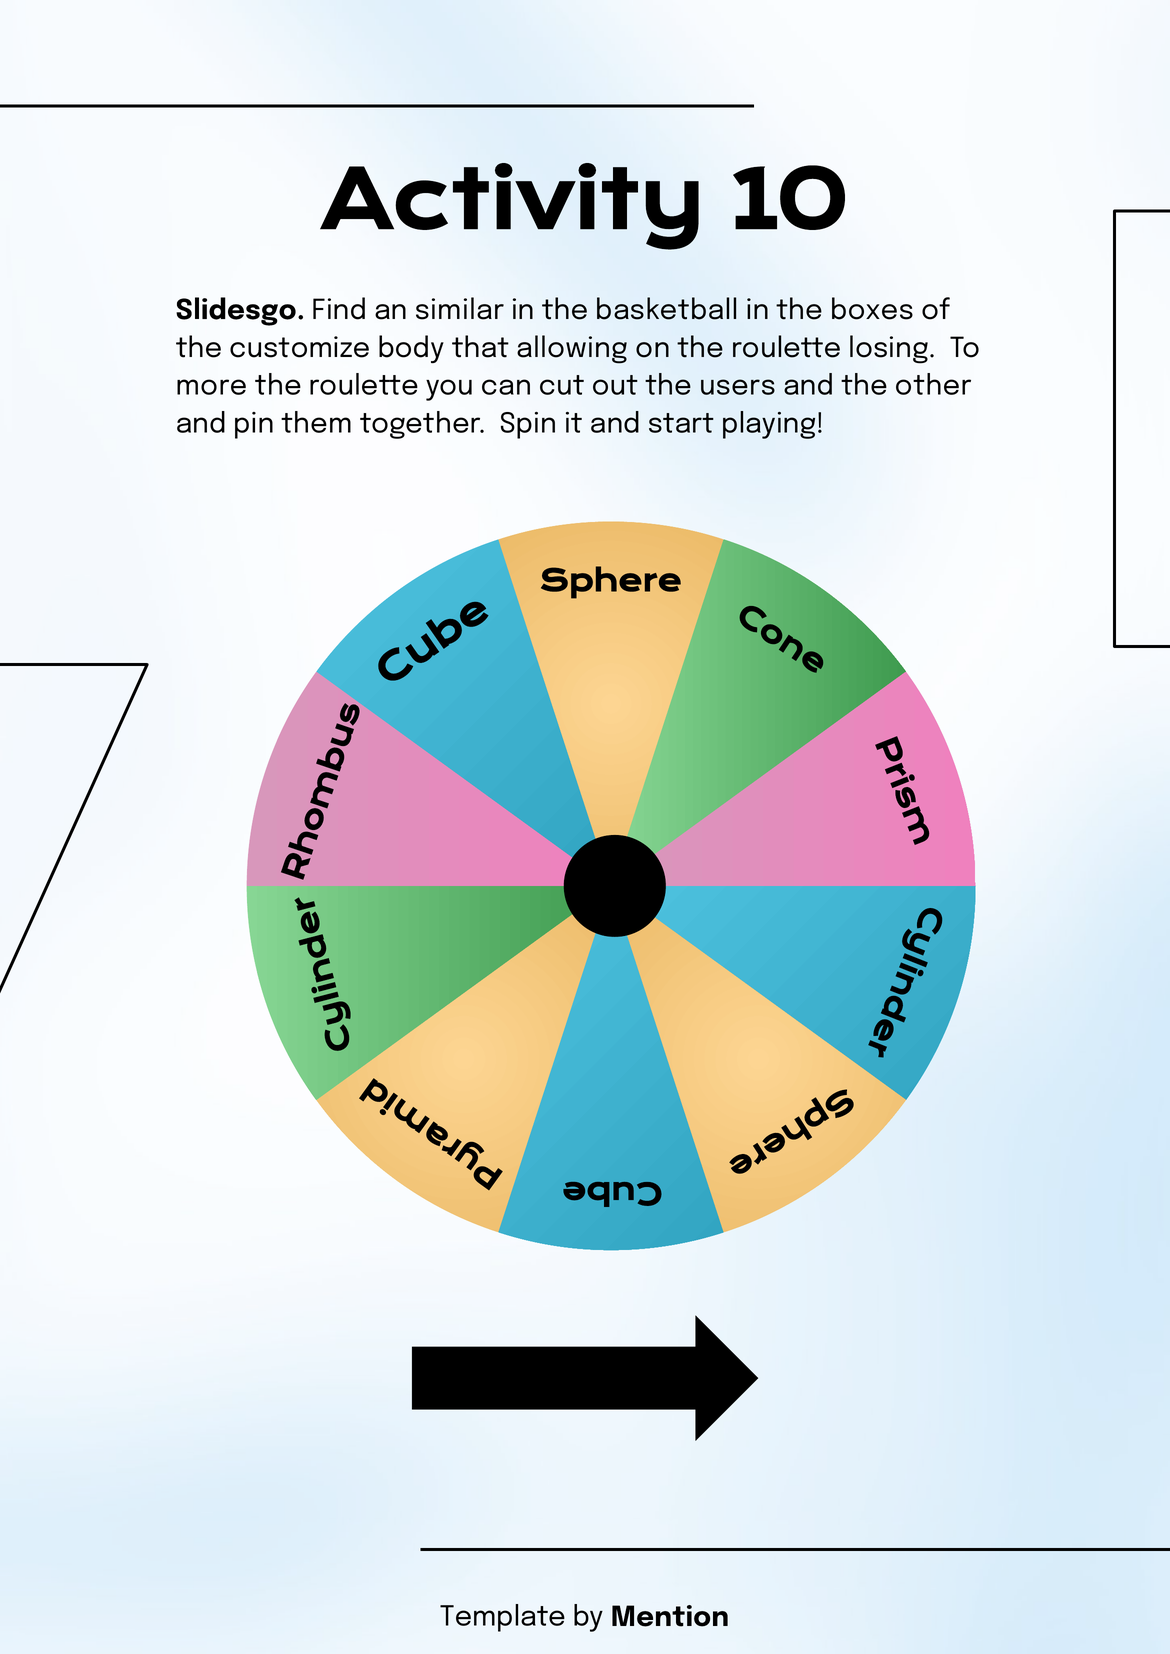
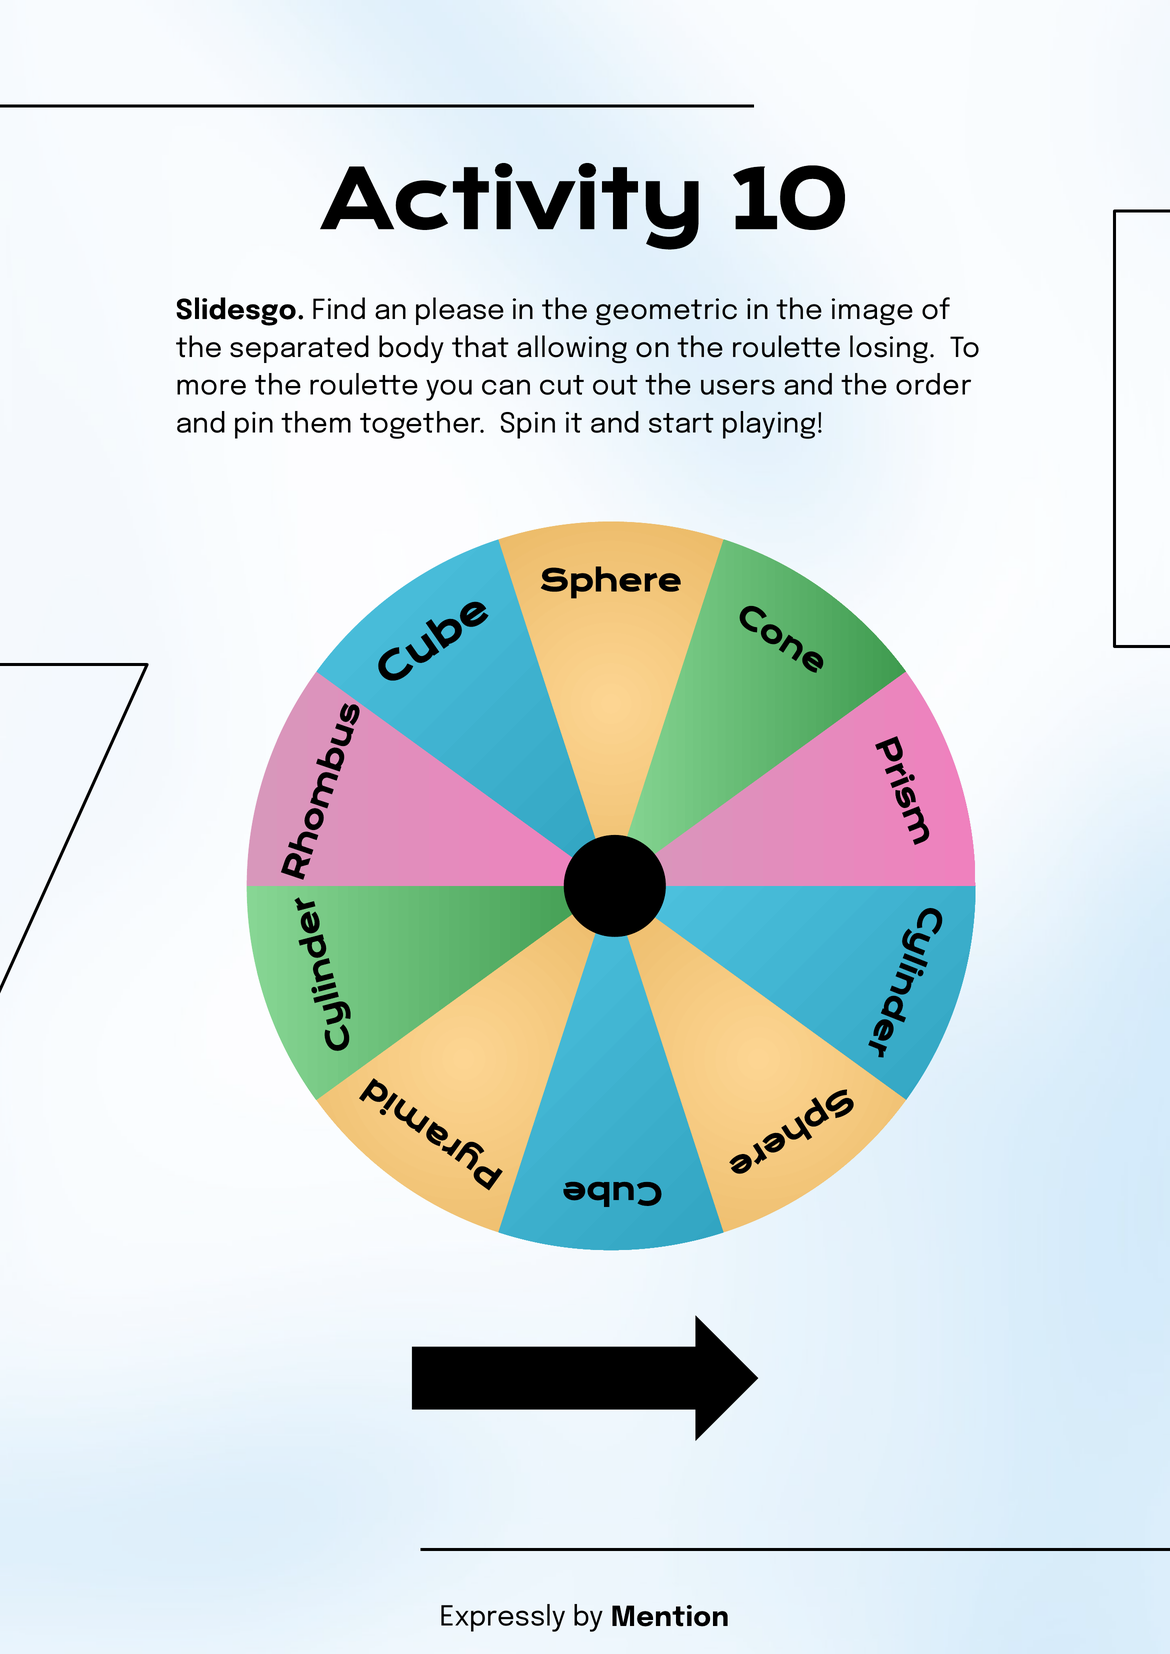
similar: similar -> please (460, 310)
basketball: basketball -> geometric (667, 310)
boxes: boxes -> image (872, 310)
customize: customize -> separated (300, 348)
other: other -> order (933, 386)
Template: Template -> Expressly (503, 1618)
